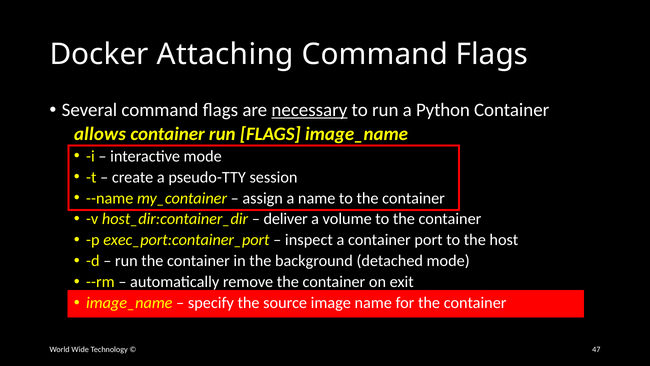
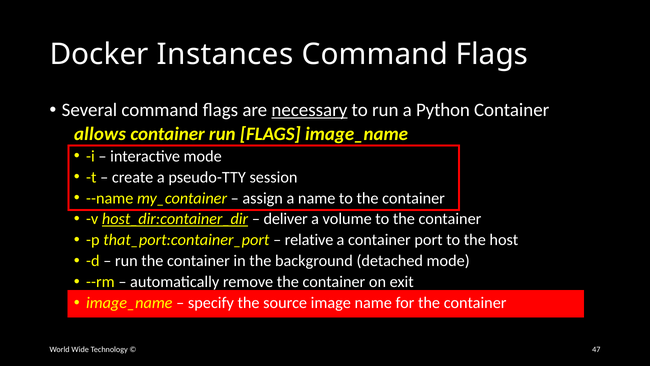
Attaching: Attaching -> Instances (225, 55)
host_dir:container_dir underline: none -> present (175, 219)
exec_port:container_port: exec_port:container_port -> that_port:container_port (186, 240)
inspect: inspect -> relative (309, 240)
